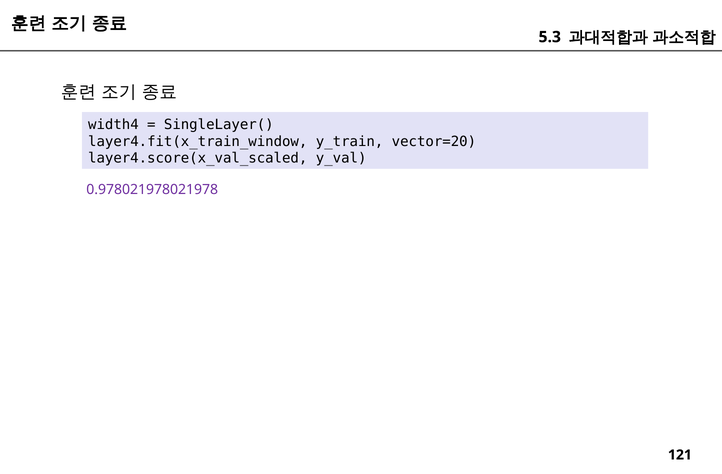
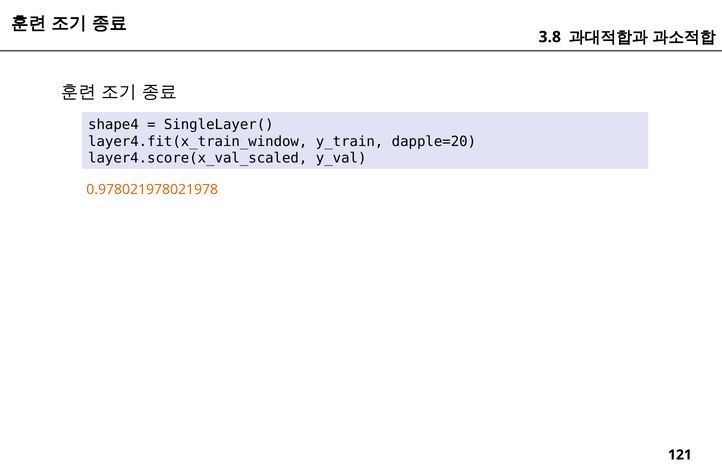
5.3: 5.3 -> 3.8 (550, 37)
width4: width4 -> shape4 (113, 125)
vector=20: vector=20 -> dapple=20 (434, 142)
0.978021978021978 colour: purple -> orange (152, 189)
